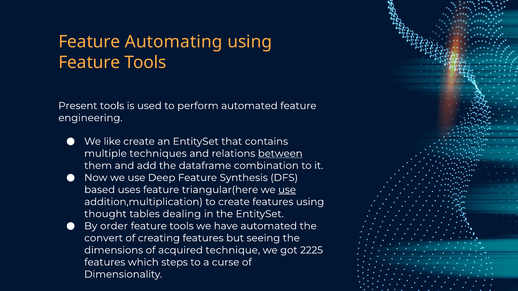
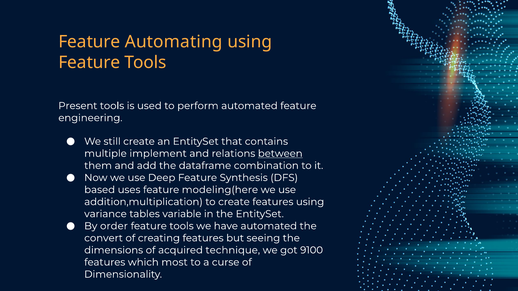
like: like -> still (112, 142)
techniques: techniques -> implement (158, 154)
triangular(here: triangular(here -> modeling(here (220, 190)
use underline: present -> none (287, 190)
thought: thought -> variance (105, 214)
dealing: dealing -> variable (182, 214)
2225: 2225 -> 9100 (312, 250)
steps: steps -> most (175, 263)
